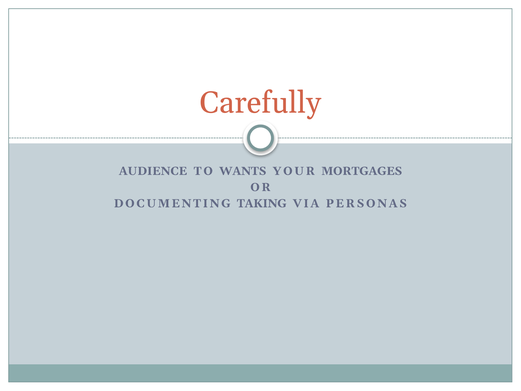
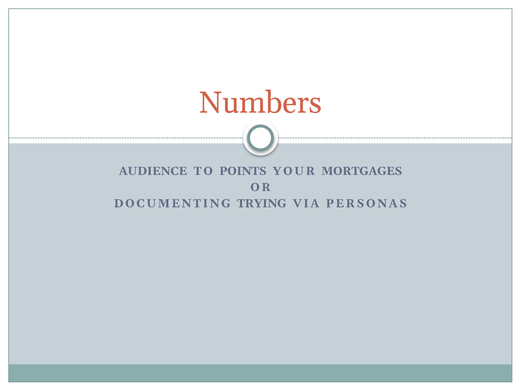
Carefully: Carefully -> Numbers (261, 103)
WANTS: WANTS -> POINTS (243, 171)
TAKING: TAKING -> TRYING (262, 203)
